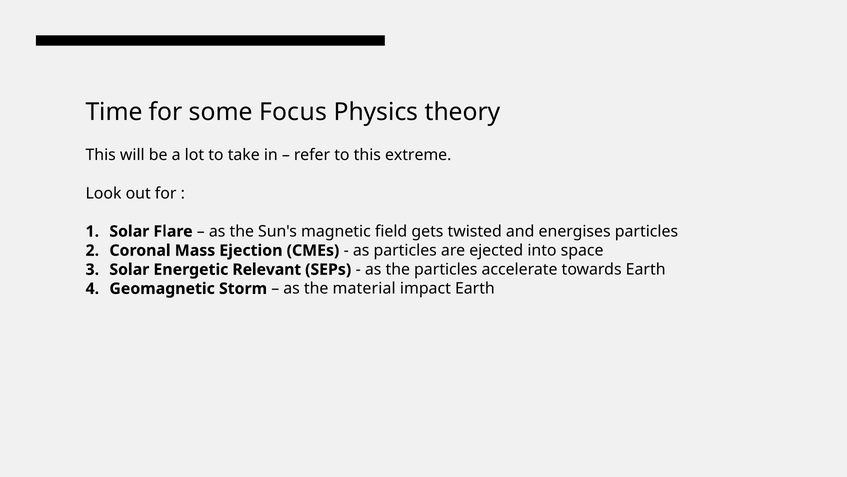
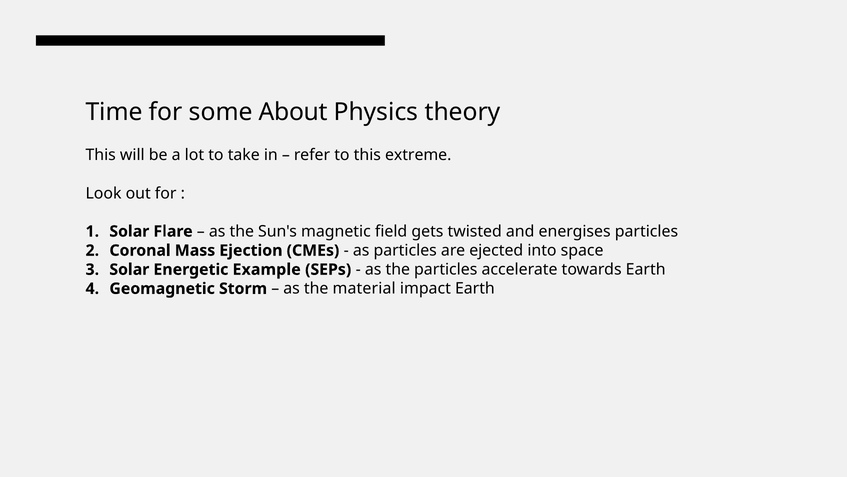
Focus: Focus -> About (293, 112)
Relevant: Relevant -> Example (267, 269)
